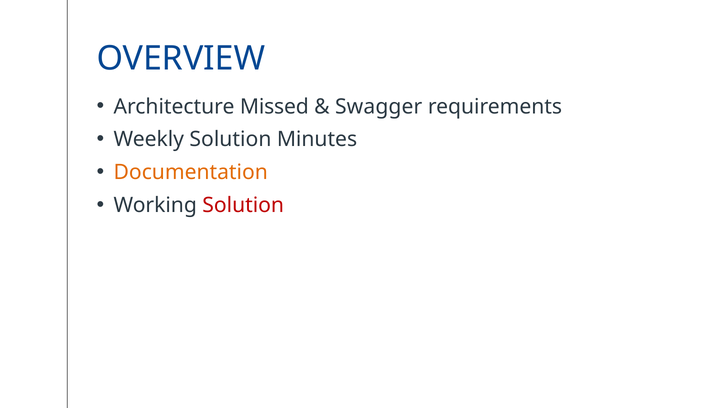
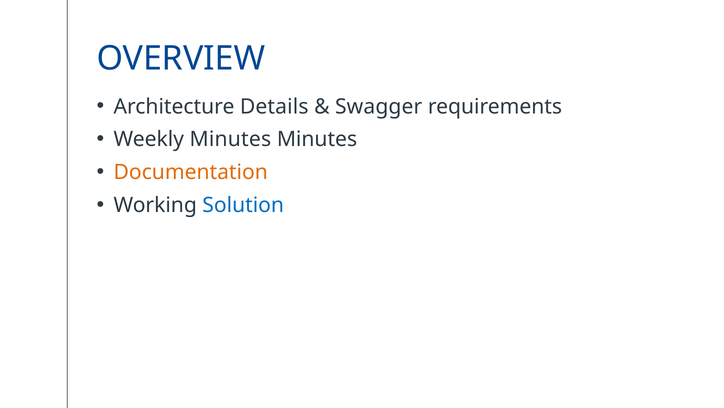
Missed: Missed -> Details (274, 106)
Weekly Solution: Solution -> Minutes (230, 139)
Solution colour: red -> blue (243, 205)
